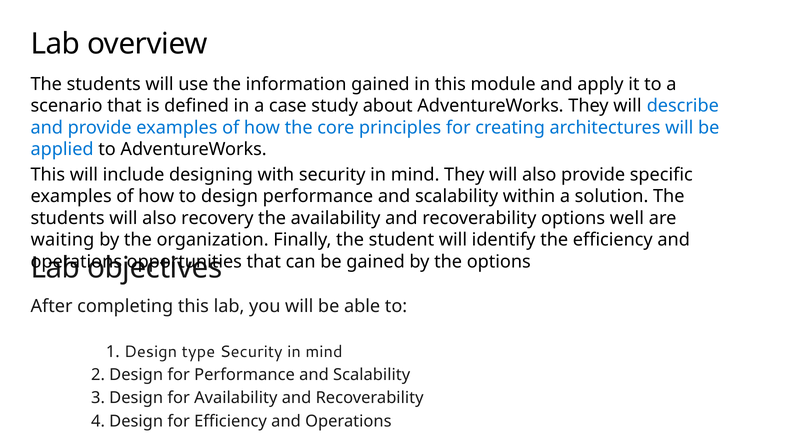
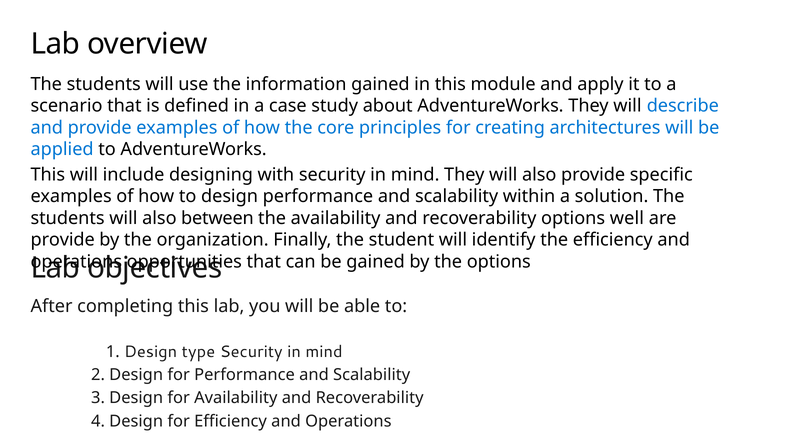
recovery: recovery -> between (217, 218)
waiting: waiting -> provide (63, 240)
